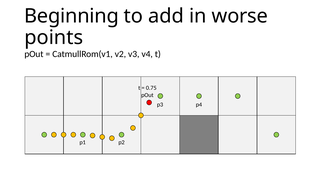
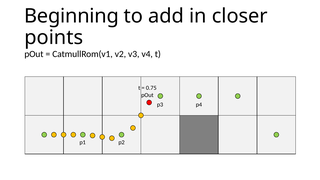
worse: worse -> closer (240, 16)
